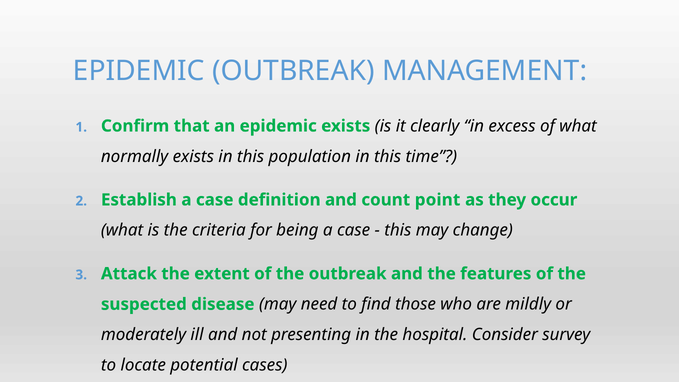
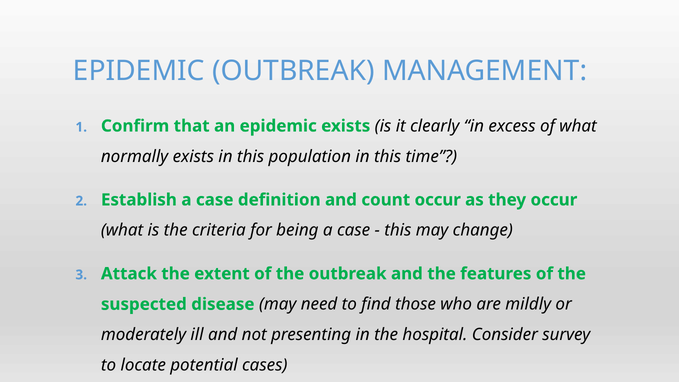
count point: point -> occur (438, 200)
